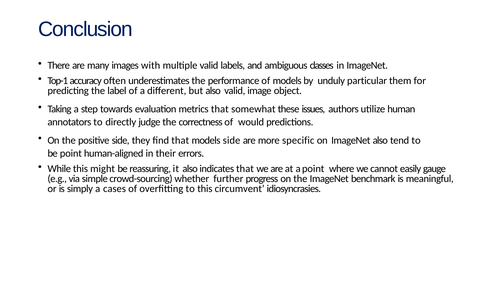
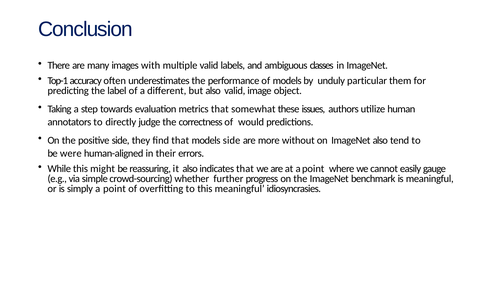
specific: specific -> without (298, 140)
be point: point -> were (71, 153)
simply a cases: cases -> point (114, 189)
this circumvent: circumvent -> meaningful (240, 189)
